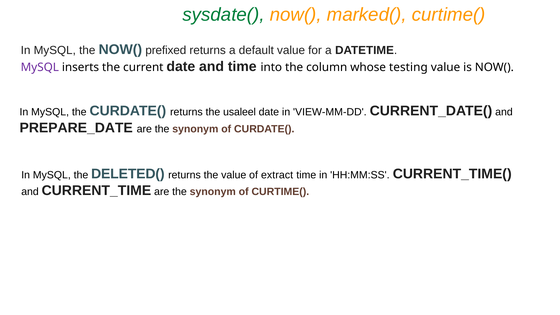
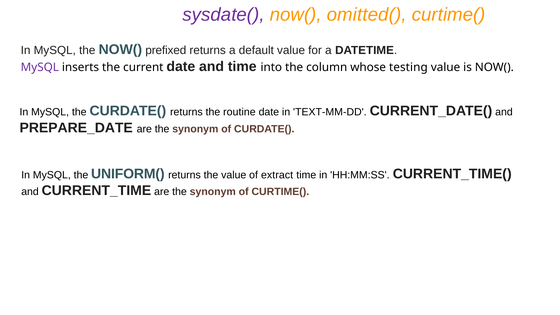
sysdate( colour: green -> purple (224, 15)
marked(: marked( -> omitted( (367, 15)
usaleel: usaleel -> routine (239, 112)
VIEW-MM-DD: VIEW-MM-DD -> TEXT-MM-DD (330, 112)
DELETED(: DELETED( -> UNIFORM( (128, 174)
